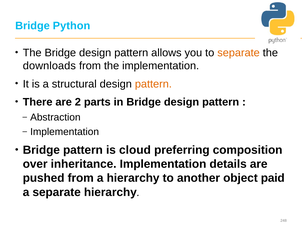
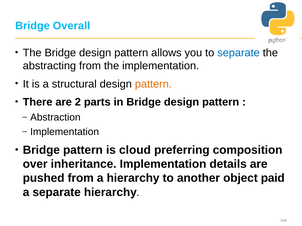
Python: Python -> Overall (72, 26)
separate colour: orange -> blue (239, 53)
downloads: downloads -> abstracting (49, 66)
